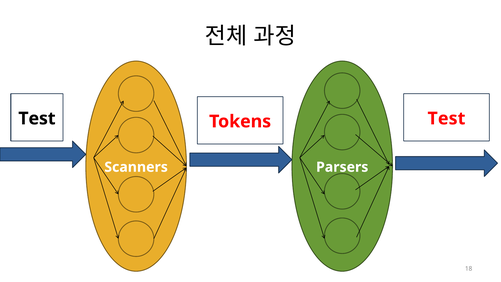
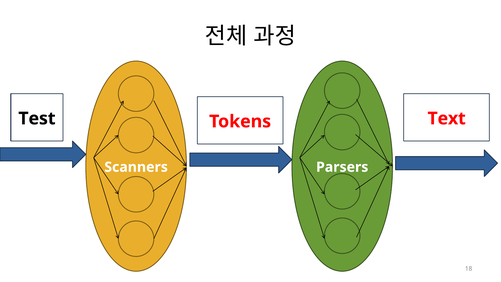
Tokens Test: Test -> Text (447, 118)
